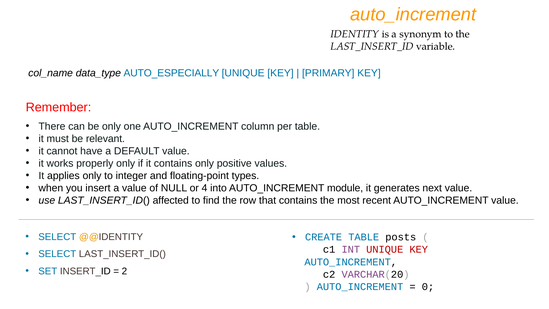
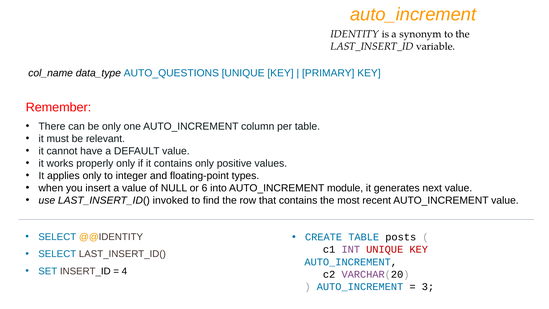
AUTO_ESPECIALLY: AUTO_ESPECIALLY -> AUTO_QUESTIONS (171, 73)
4: 4 -> 6 (205, 188)
affected: affected -> invoked (171, 200)
2: 2 -> 4 (124, 271)
0: 0 -> 3 (428, 286)
